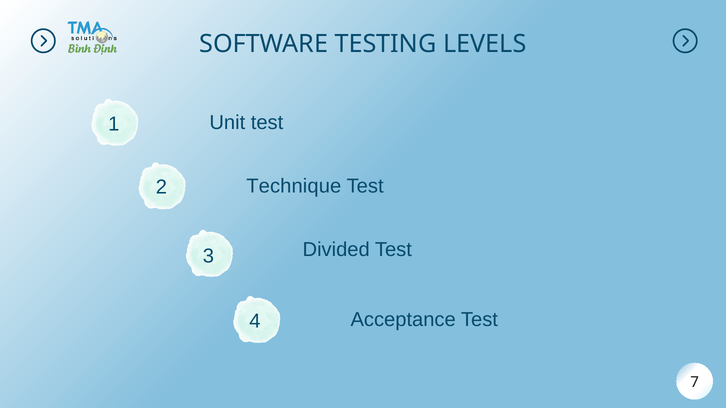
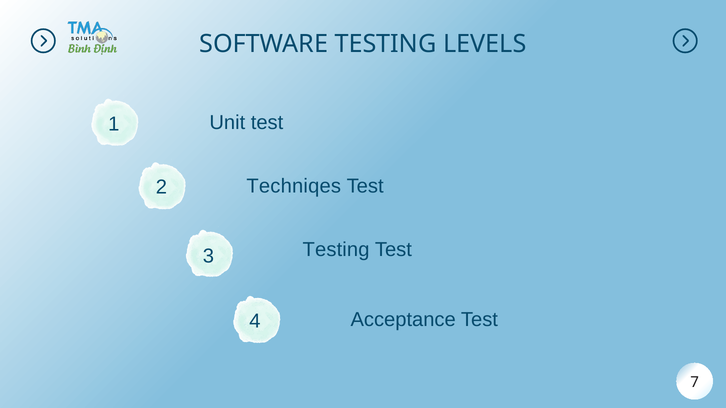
Technique: Technique -> Techniqes (294, 186)
Divided: Divided -> Testing (336, 250)
